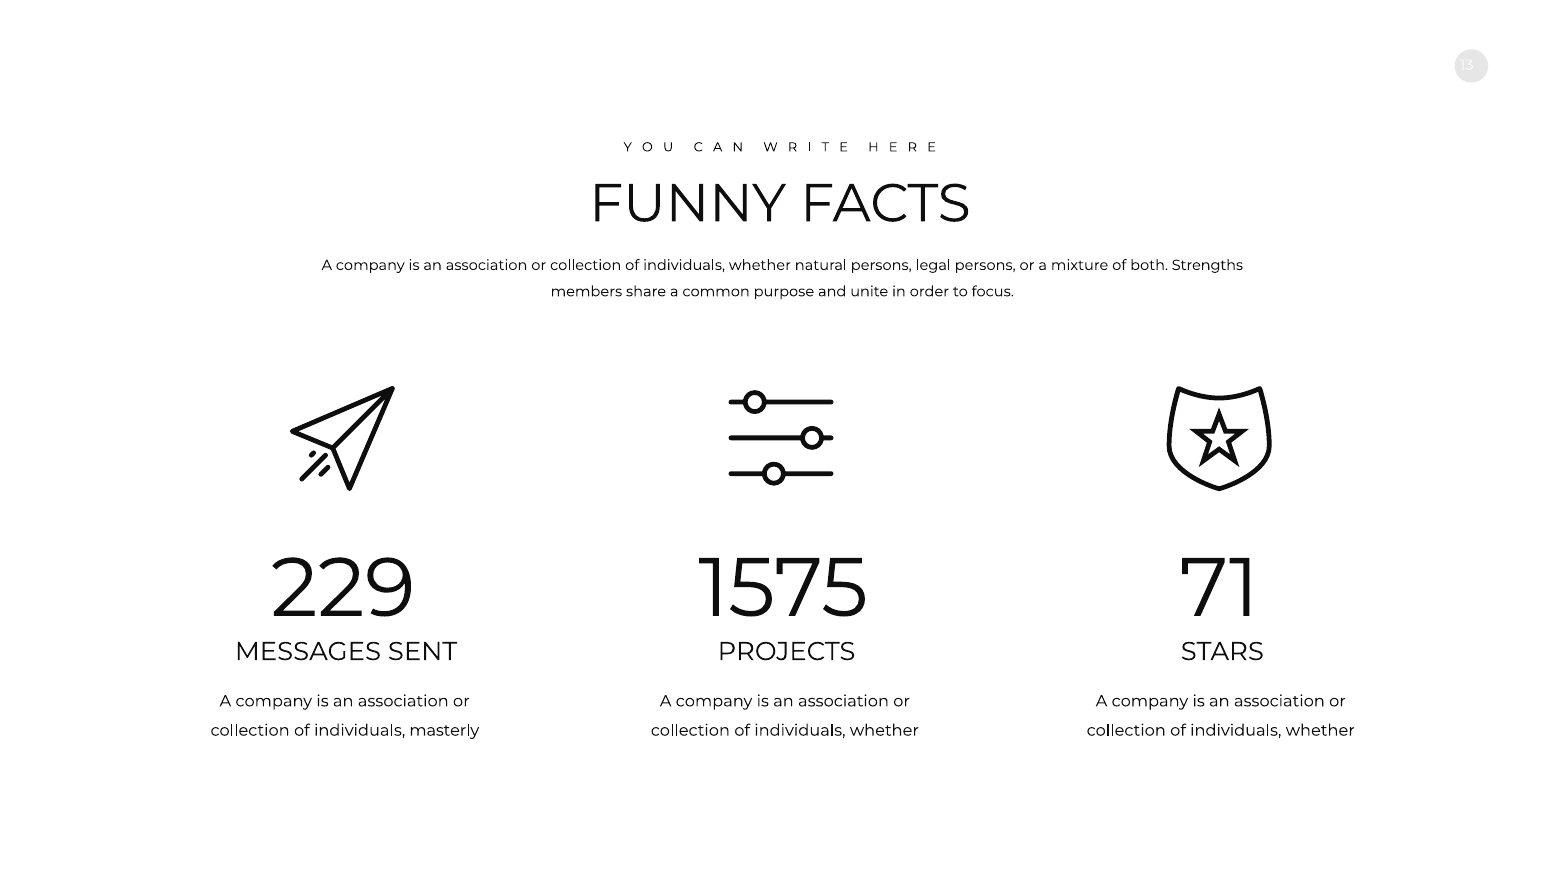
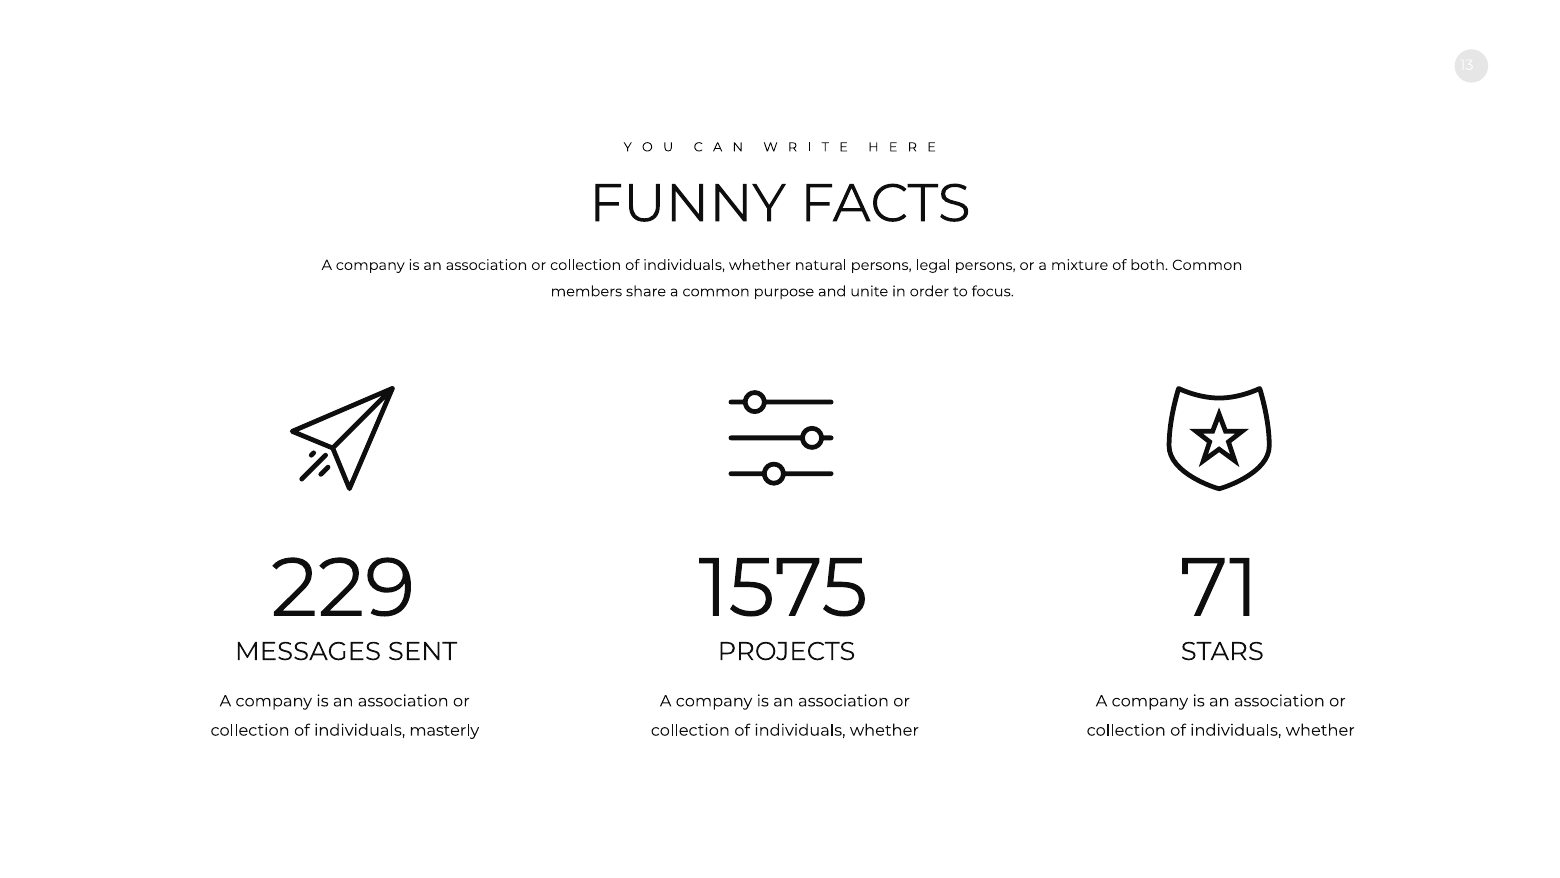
both Strengths: Strengths -> Common (1207, 265)
